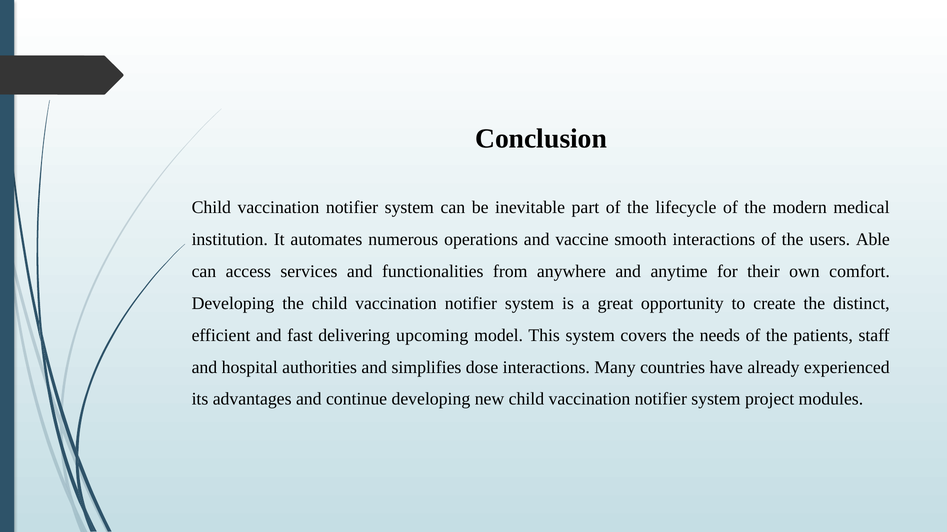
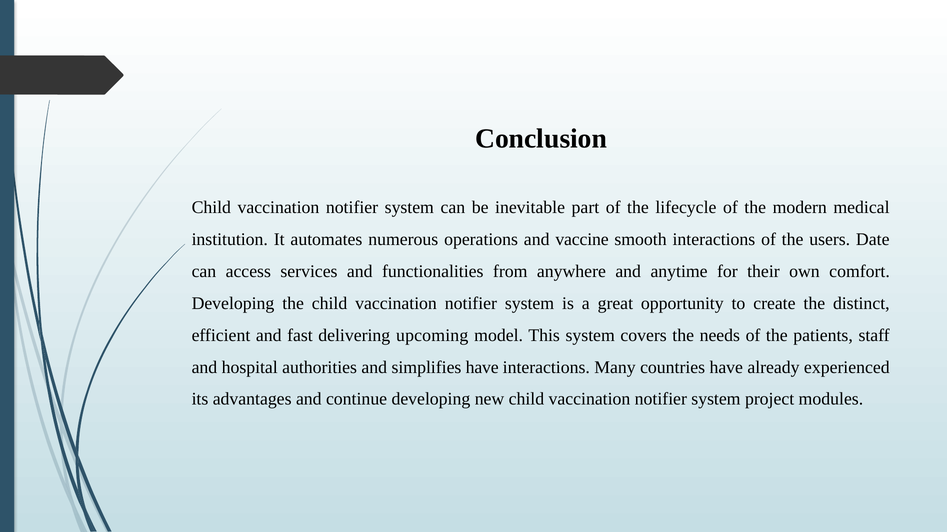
Able: Able -> Date (873, 240)
simplifies dose: dose -> have (482, 368)
